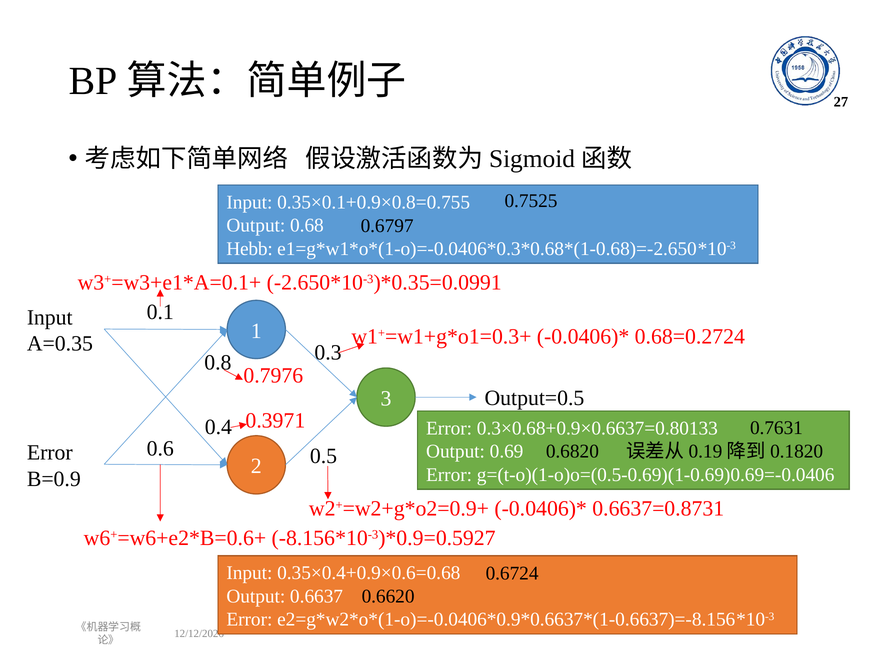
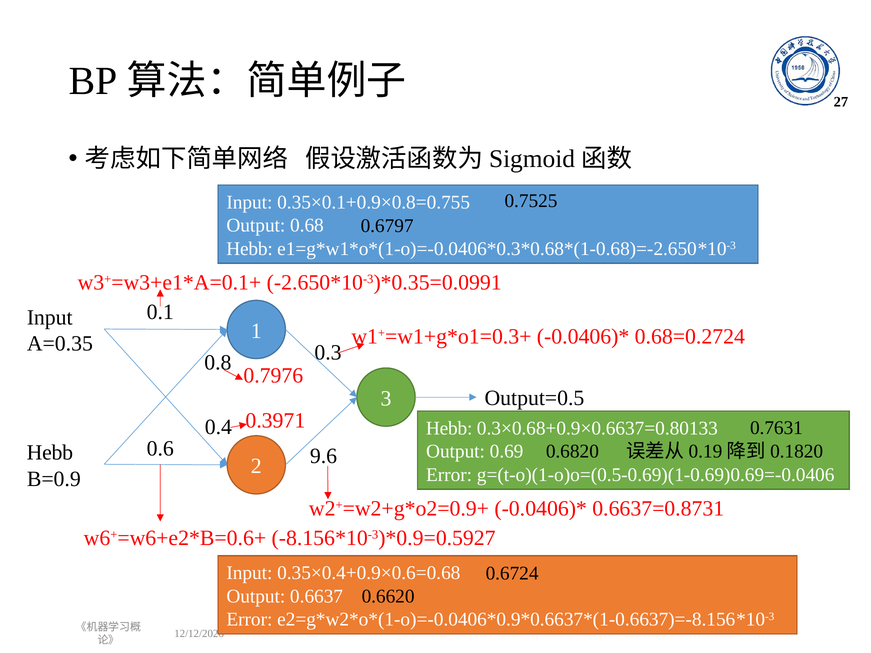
Error: Error -> Hebb (449, 429)
Error: Error -> Hebb (50, 453)
0.5: 0.5 -> 9.6 (324, 456)
